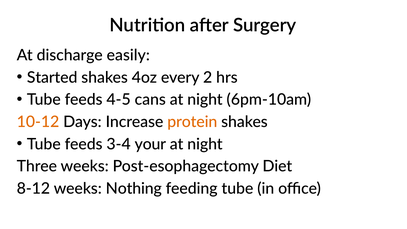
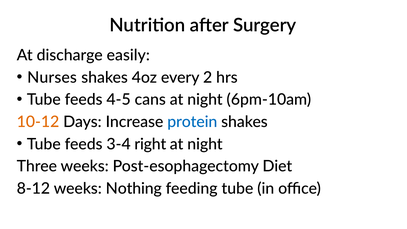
Started: Started -> Nurses (52, 78)
protein colour: orange -> blue (192, 122)
your: your -> right (150, 144)
